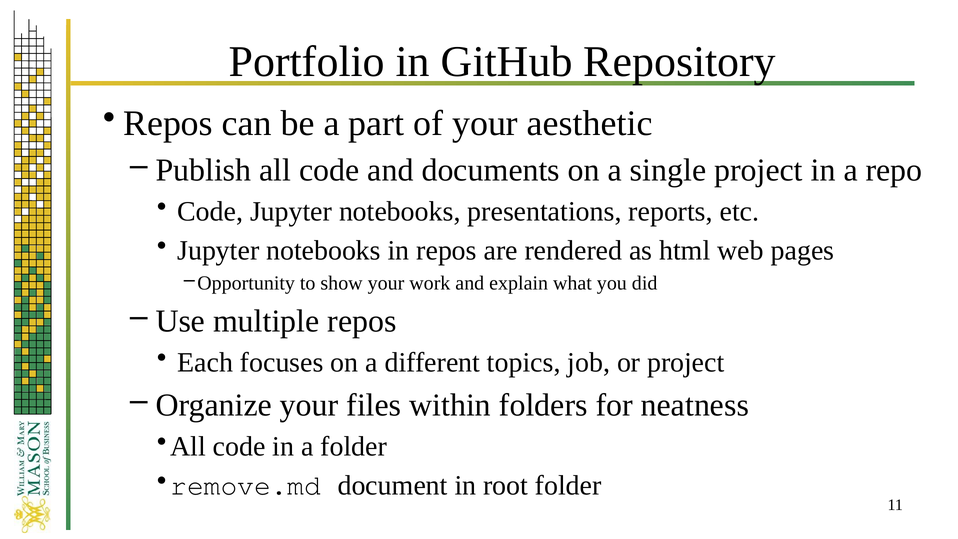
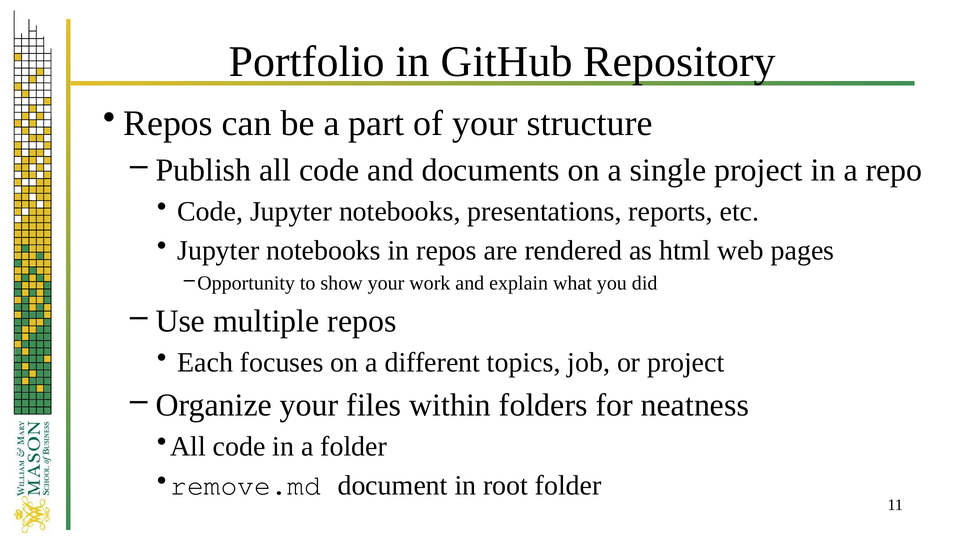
aesthetic: aesthetic -> structure (590, 123)
